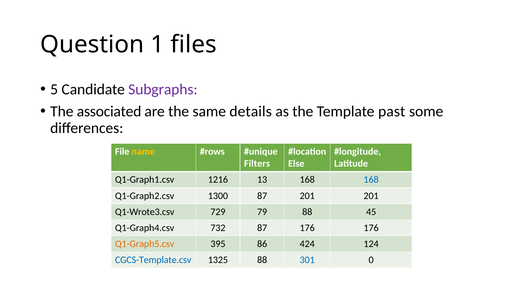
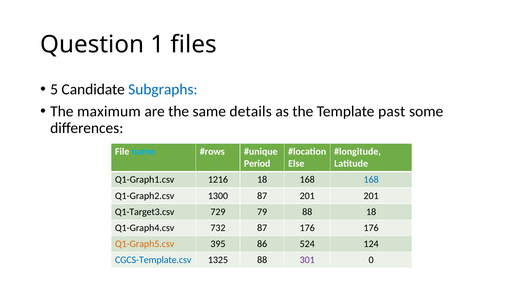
Subgraphs colour: purple -> blue (163, 89)
associated: associated -> maximum (109, 112)
name colour: yellow -> light blue (143, 152)
Filters: Filters -> Period (257, 164)
1216 13: 13 -> 18 (262, 180)
Q1-Wrote3.csv: Q1-Wrote3.csv -> Q1-Target3.csv (145, 212)
88 45: 45 -> 18 (371, 212)
424: 424 -> 524 (307, 244)
301 colour: blue -> purple (307, 261)
